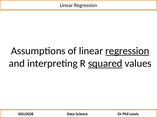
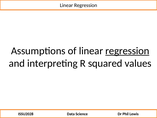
squared underline: present -> none (105, 63)
